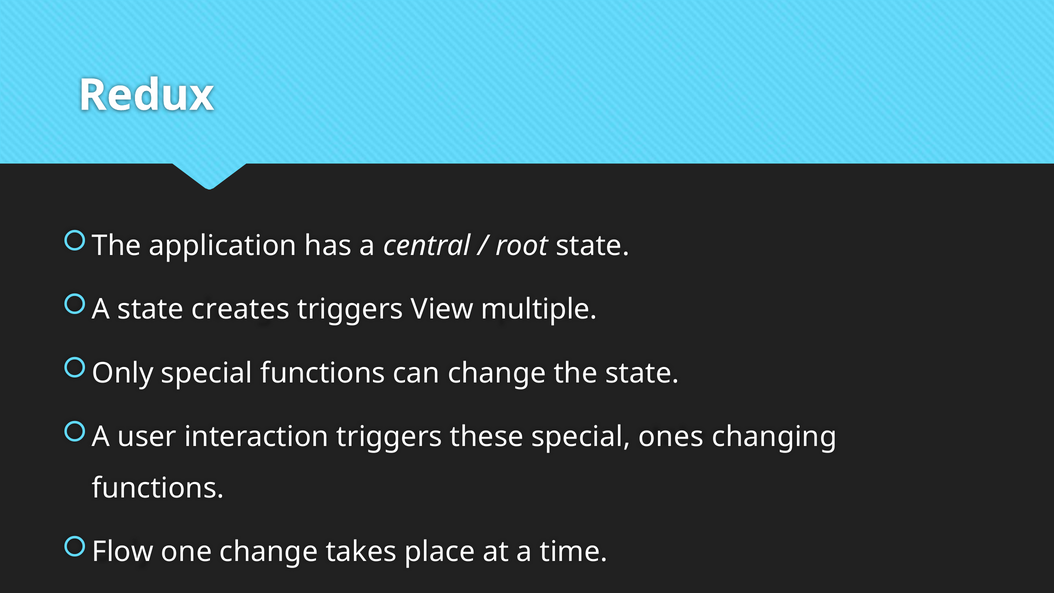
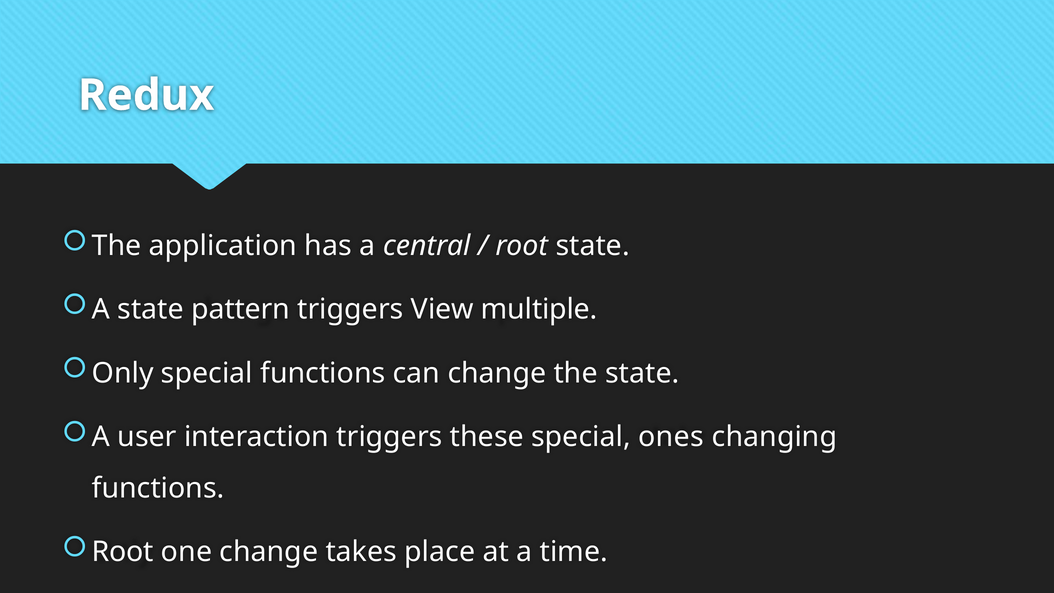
creates: creates -> pattern (241, 309)
Flow: Flow -> Root (123, 552)
